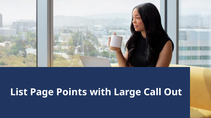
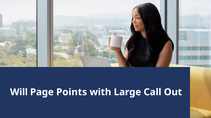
List: List -> Will (19, 93)
